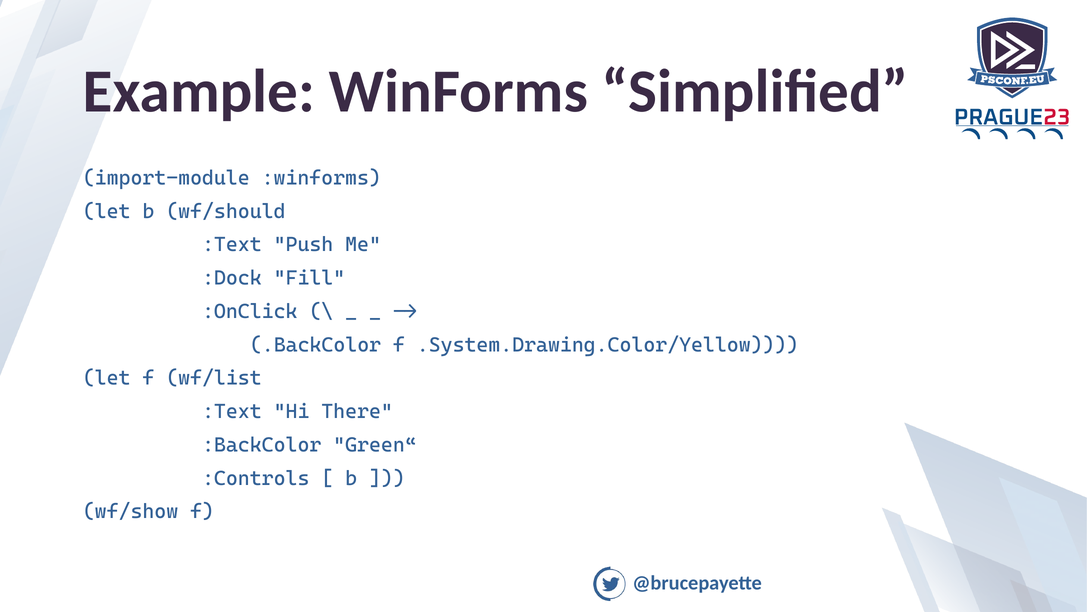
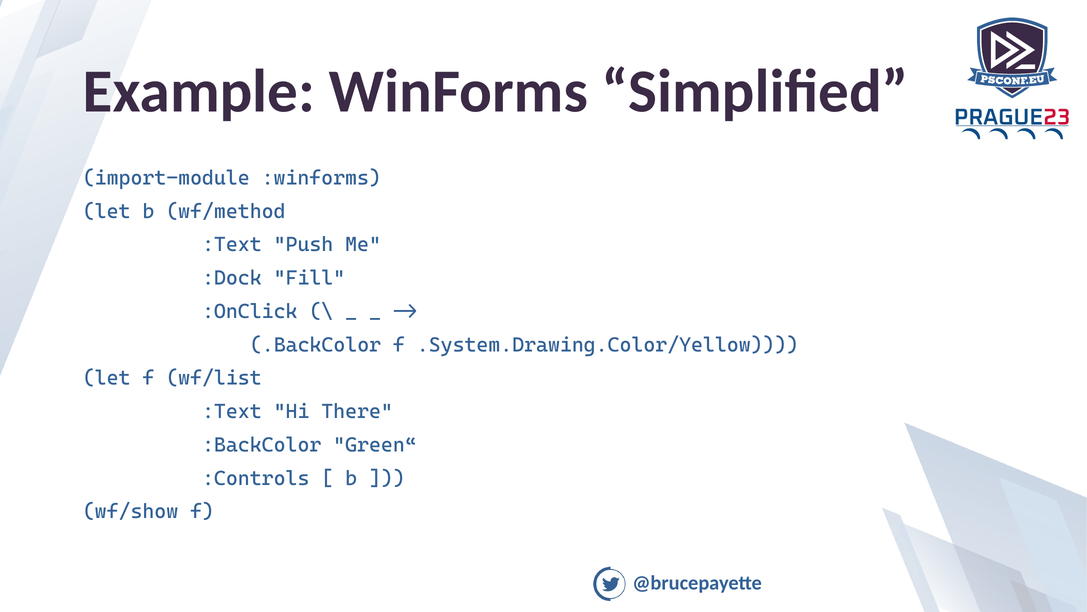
wf/should: wf/should -> wf/method (226, 211)
